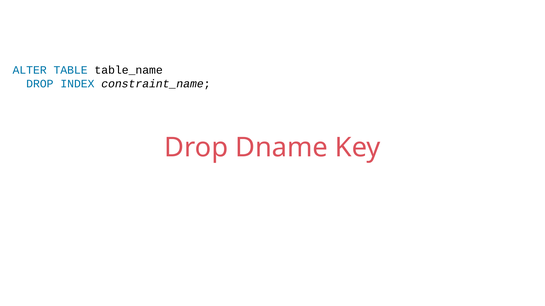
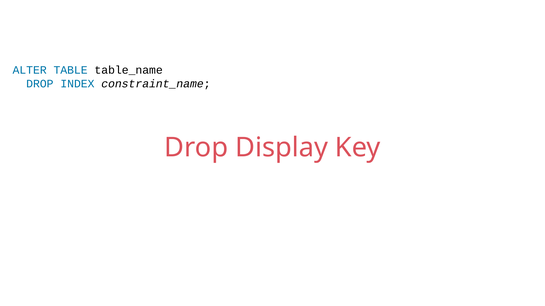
Dname: Dname -> Display (282, 148)
